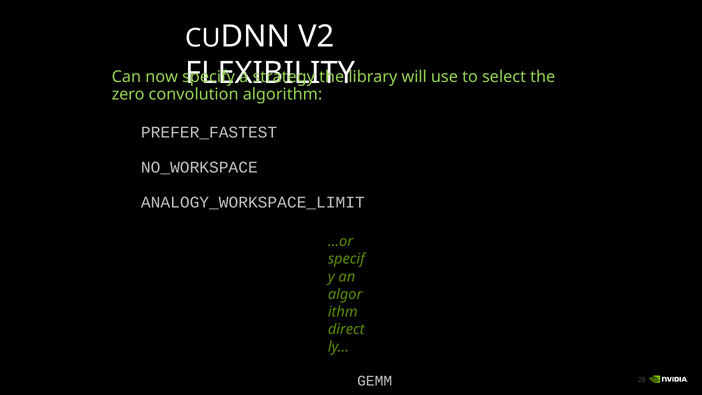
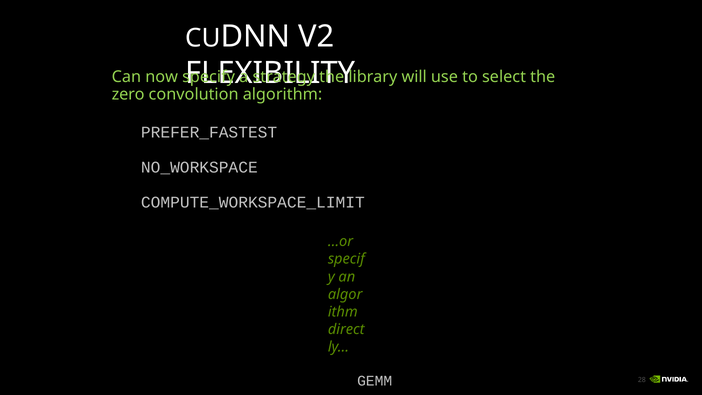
ANALOGY_WORKSPACE_LIMIT: ANALOGY_WORKSPACE_LIMIT -> COMPUTE_WORKSPACE_LIMIT (253, 202)
